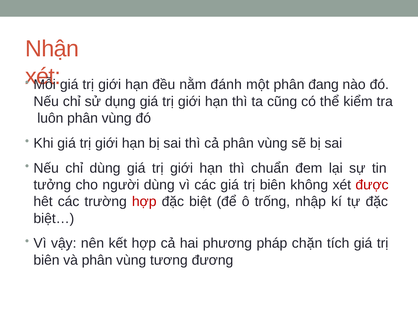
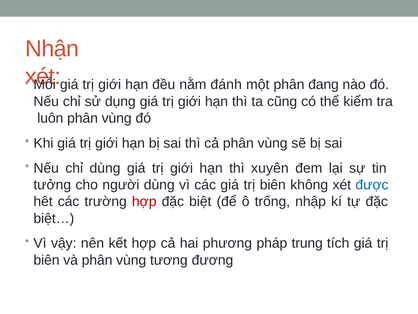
chuẩn: chuẩn -> xuyên (270, 168)
được colour: red -> blue (372, 185)
chặn: chặn -> trung (307, 243)
